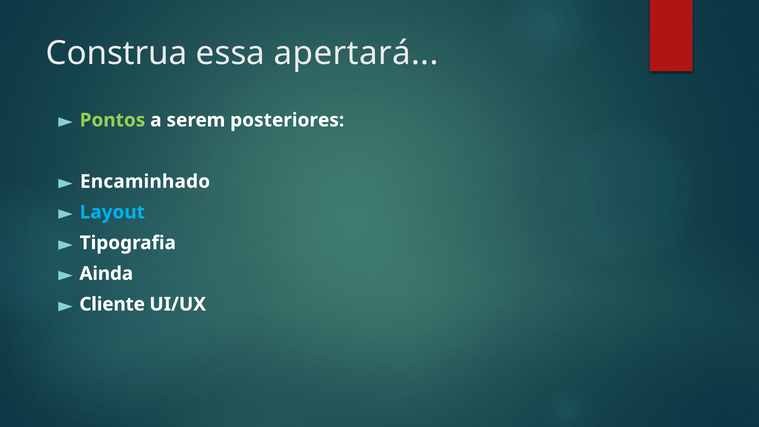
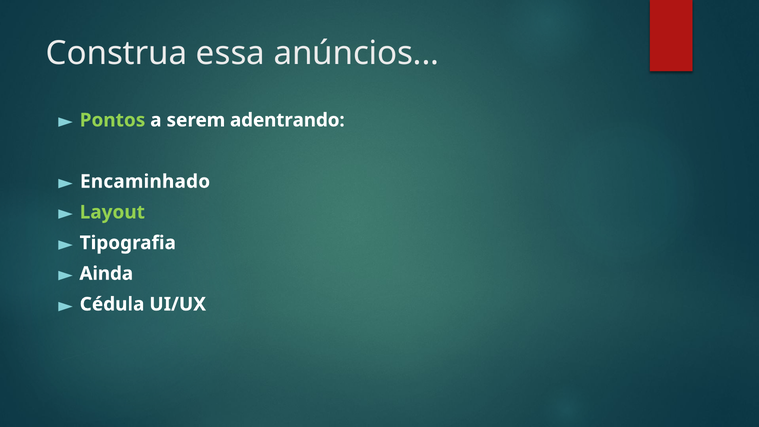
apertará: apertará -> anúncios (356, 53)
posteriores: posteriores -> adentrando (287, 120)
Layout colour: light blue -> light green (112, 212)
Cliente: Cliente -> Cédula (112, 304)
